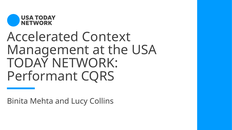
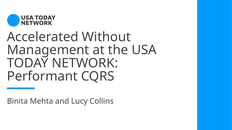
Context: Context -> Without (106, 37)
